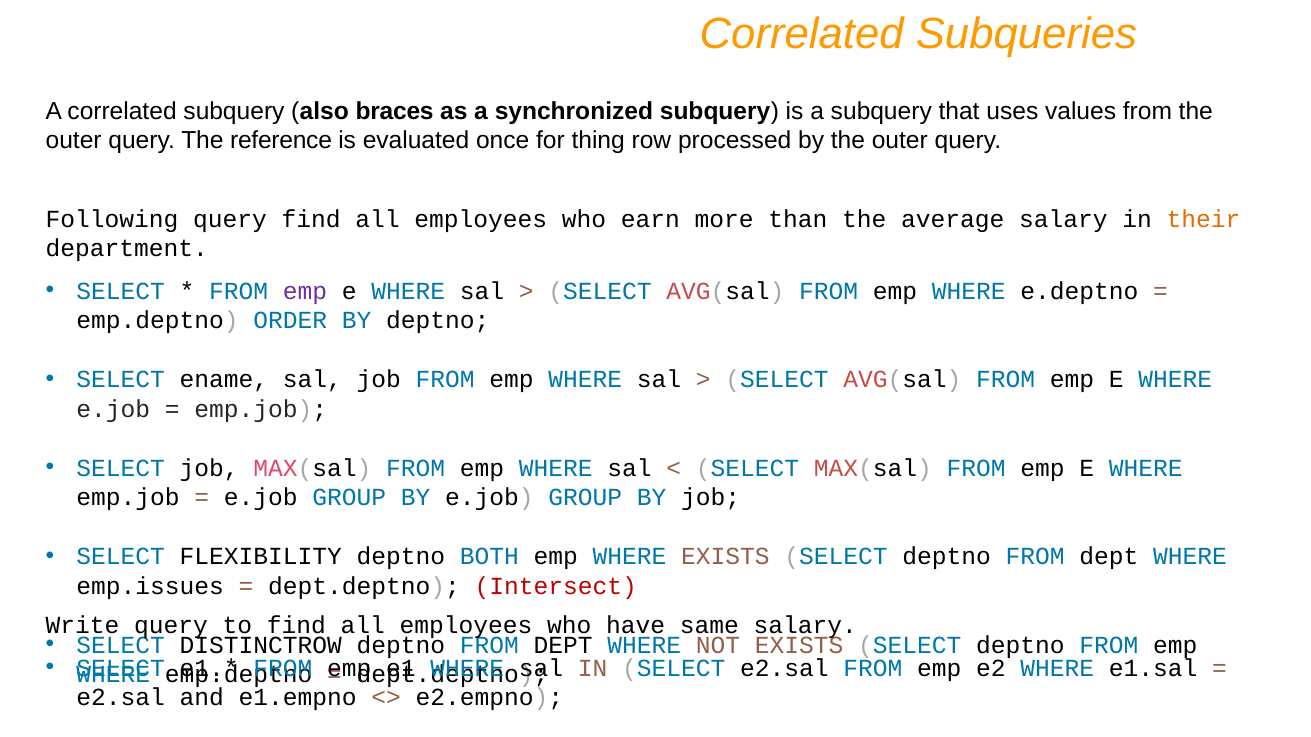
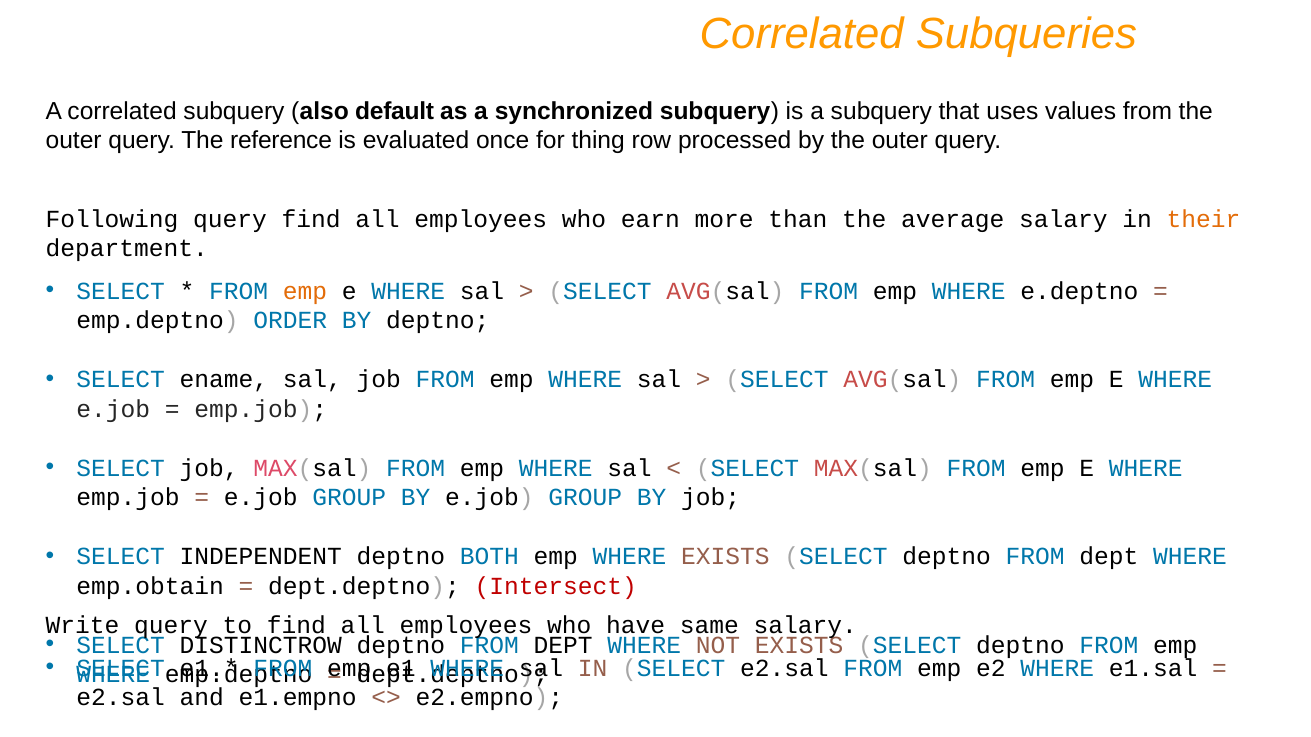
braces: braces -> default (395, 111)
emp colour: purple -> orange (305, 291)
FLEXIBILITY: FLEXIBILITY -> INDEPENDENT (261, 557)
emp.issues: emp.issues -> emp.obtain (150, 586)
